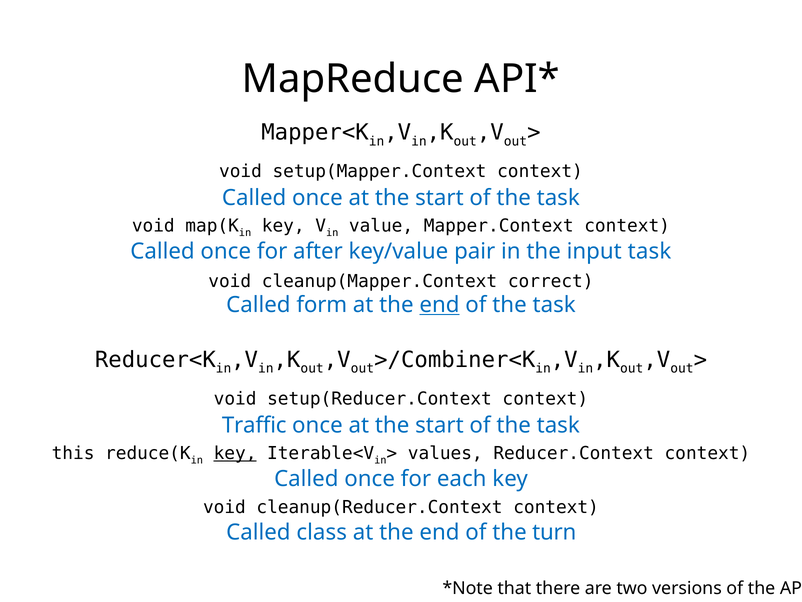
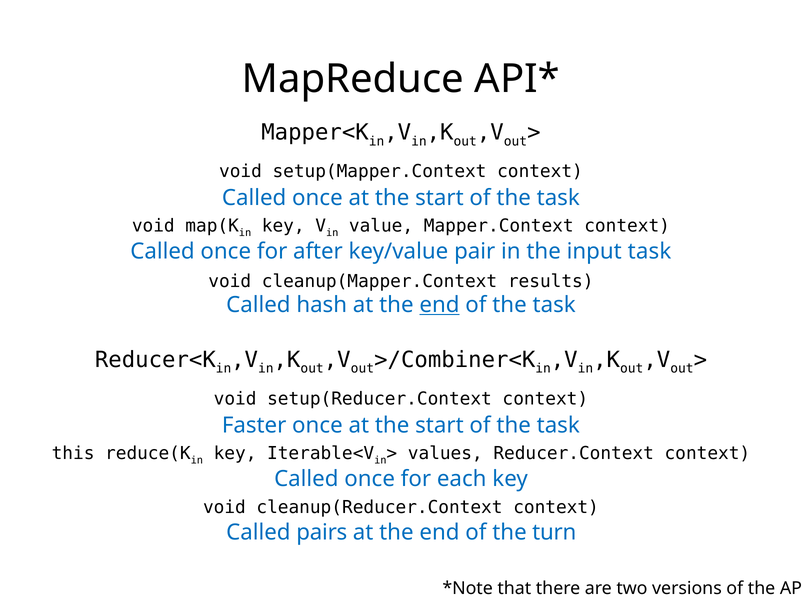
correct: correct -> results (551, 281)
form: form -> hash (322, 305)
Traffic: Traffic -> Faster (254, 425)
key underline: present -> none (235, 453)
class: class -> pairs (322, 532)
